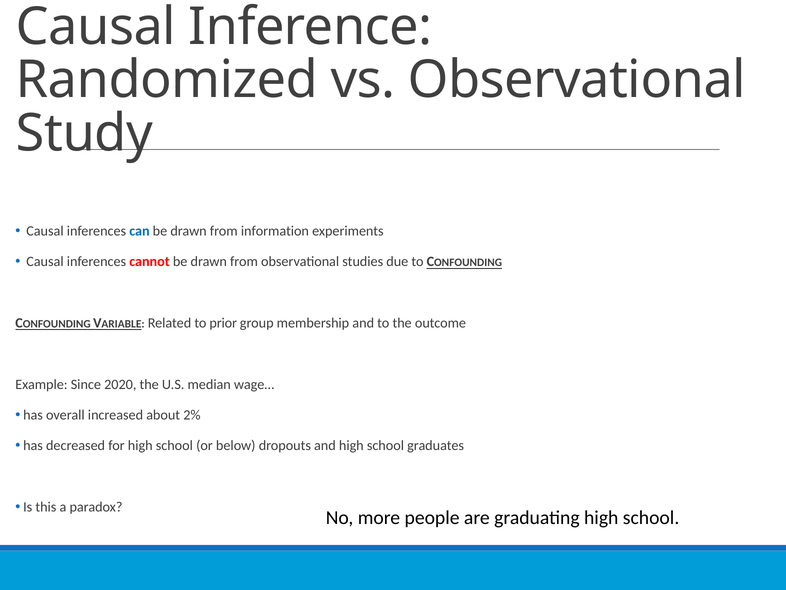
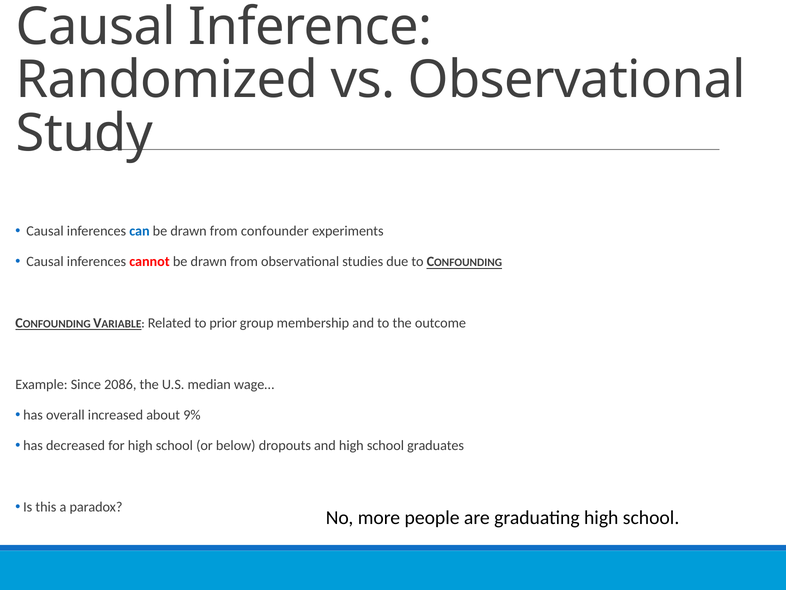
information: information -> confounder (275, 231)
2020: 2020 -> 2086 (120, 384)
2%: 2% -> 9% (192, 415)
